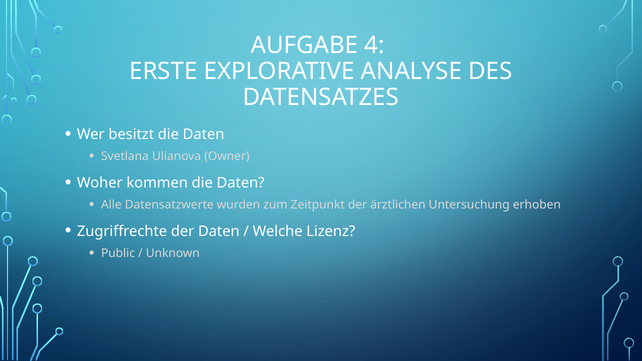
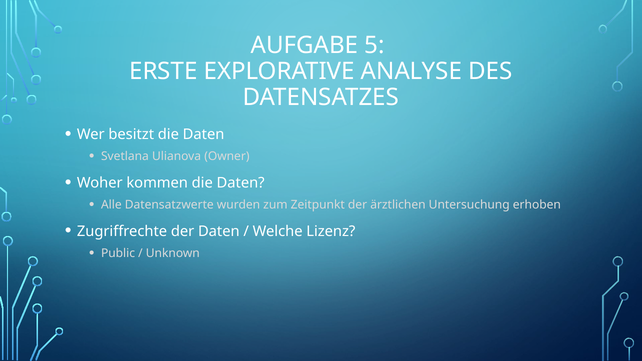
4: 4 -> 5 (375, 45)
